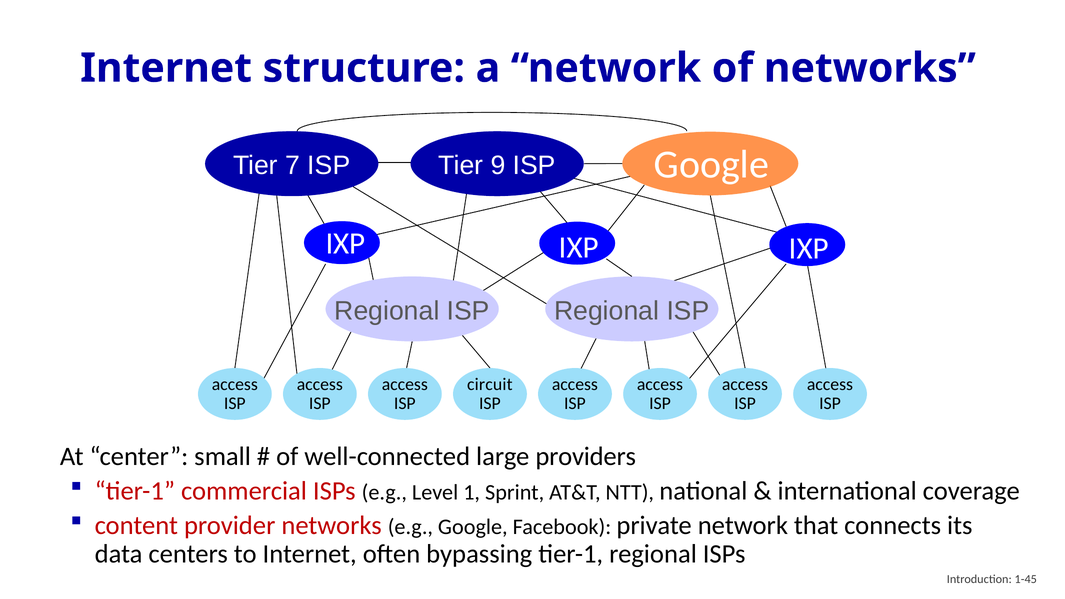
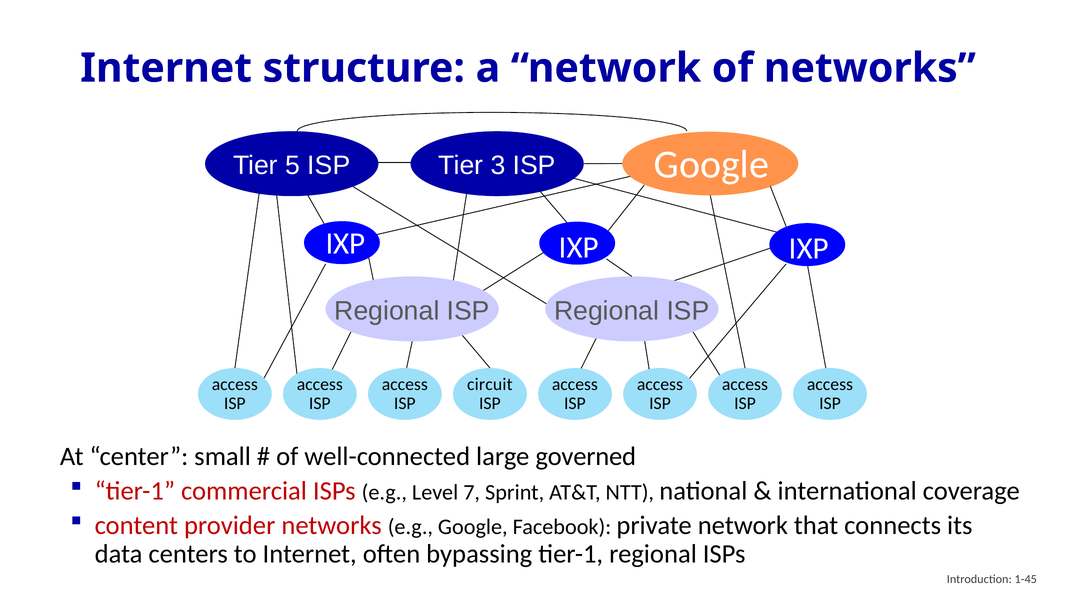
7: 7 -> 5 (293, 166)
9: 9 -> 3 (498, 166)
providers: providers -> governed (586, 457)
1: 1 -> 7 (472, 492)
